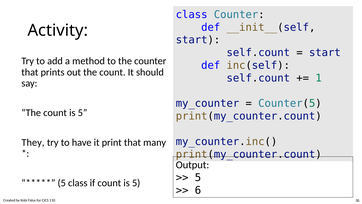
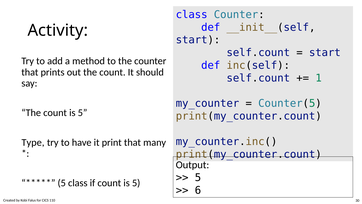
They: They -> Type (33, 142)
